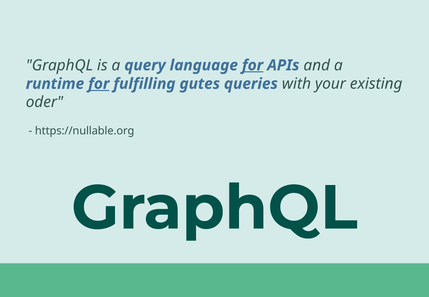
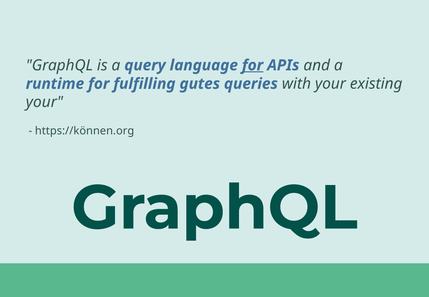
for underline: present -> none (99, 84)
oder: oder -> your (44, 102)
https://nullable.org: https://nullable.org -> https://können.org (85, 131)
